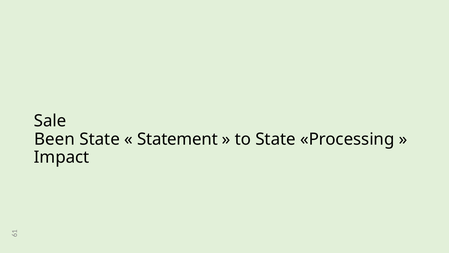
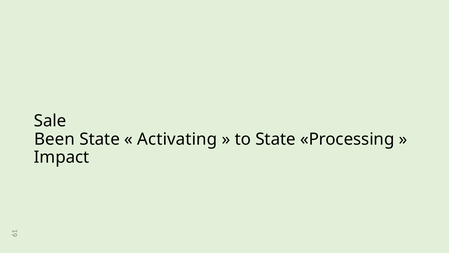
Statement: Statement -> Activating (177, 139)
